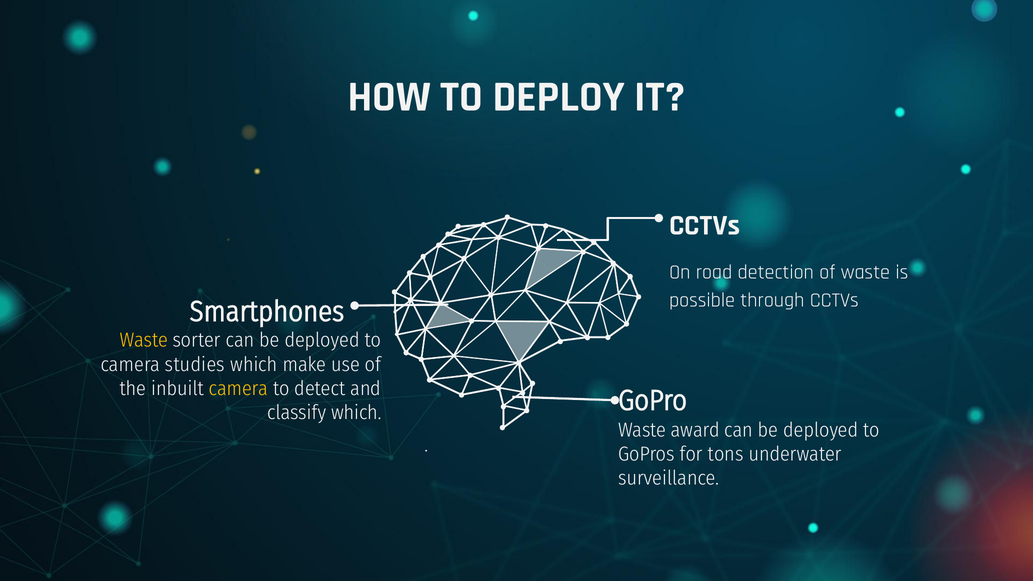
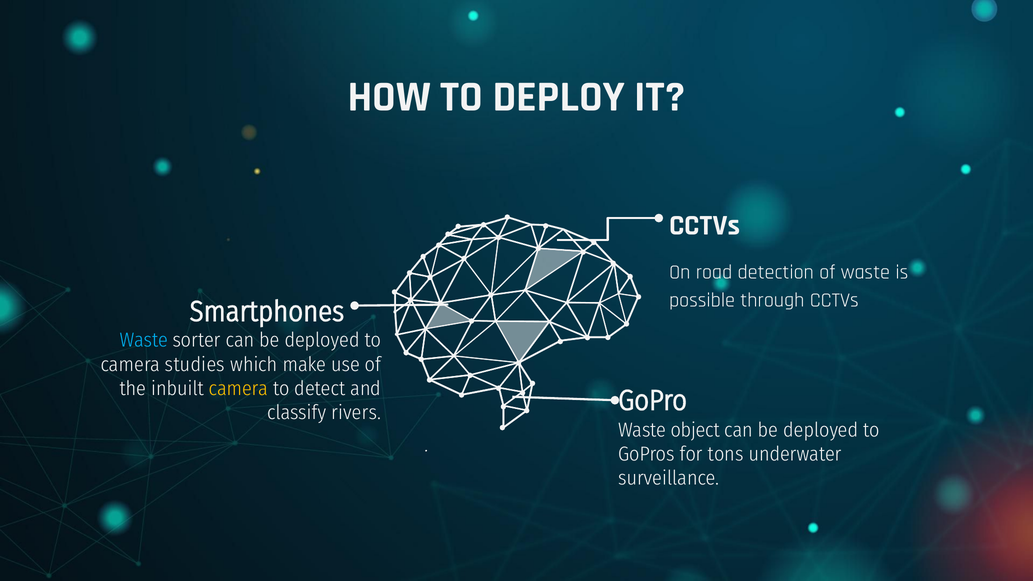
Waste colour: yellow -> light blue (144, 340)
classify which: which -> rivers (356, 413)
award: award -> object (695, 430)
